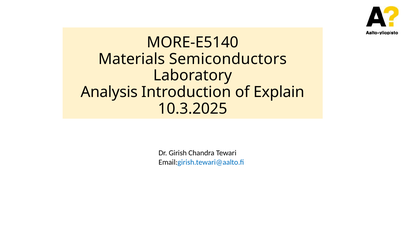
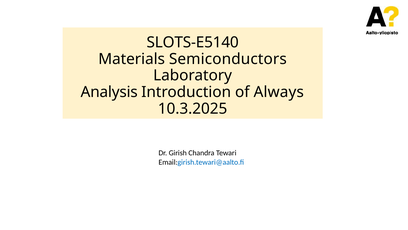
MORE-E5140: MORE-E5140 -> SLOTS-E5140 (193, 42)
Explain: Explain -> Always (279, 92)
